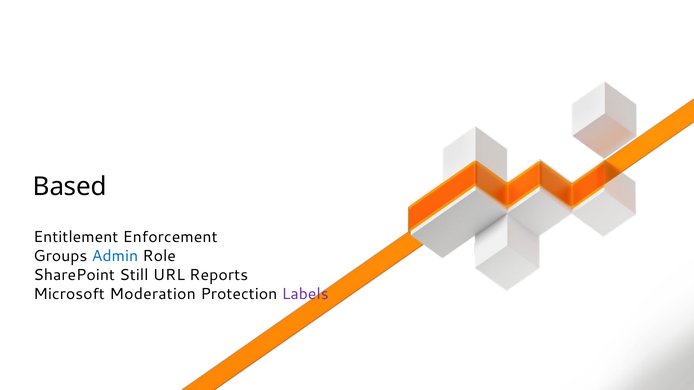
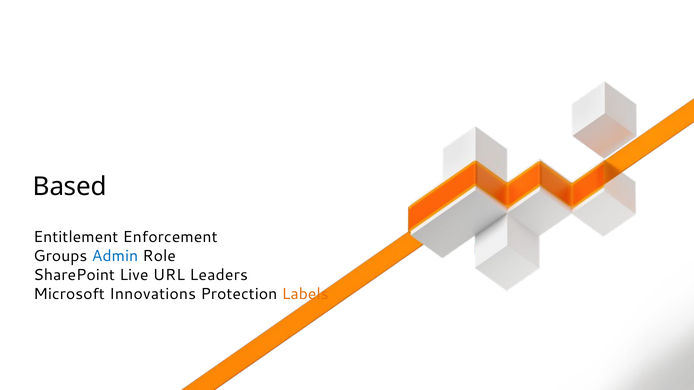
Still: Still -> Live (134, 275)
Reports: Reports -> Leaders (219, 275)
Moderation: Moderation -> Innovations (153, 294)
Labels colour: purple -> orange (305, 294)
